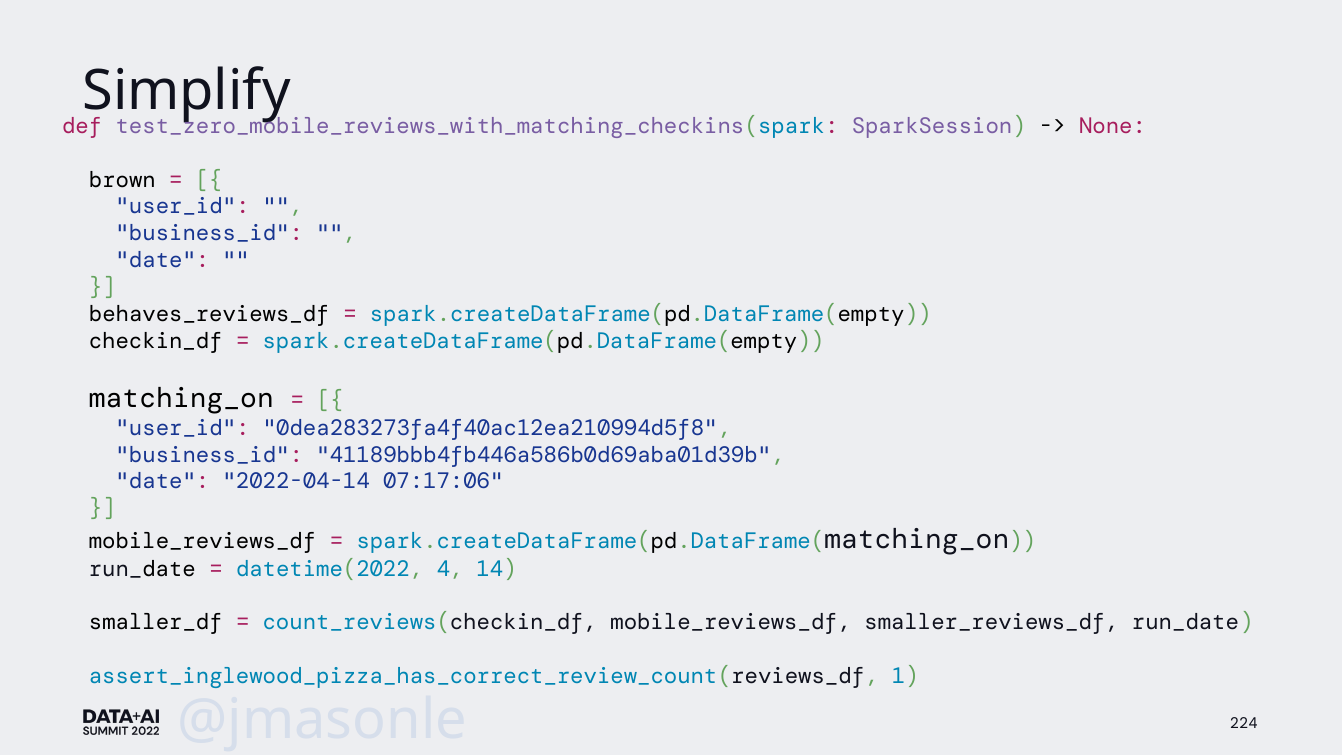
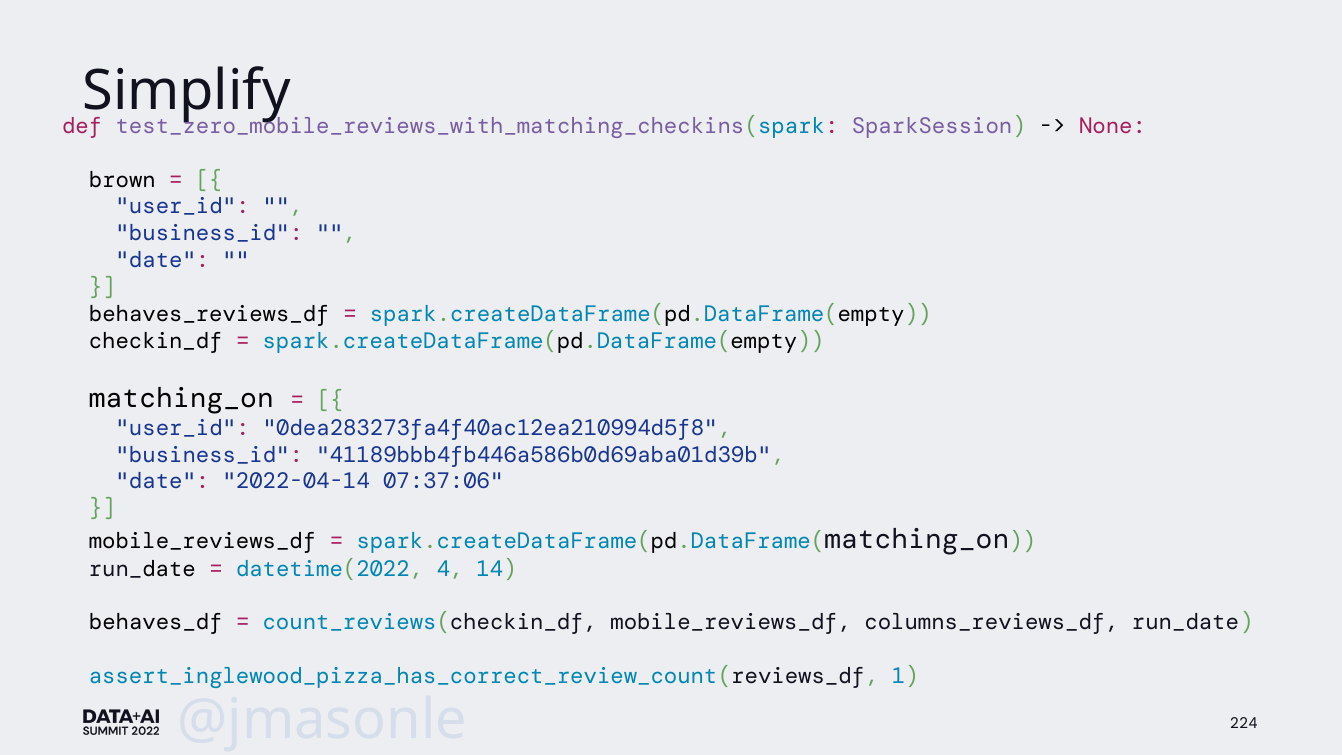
07:17:06: 07:17:06 -> 07:37:06 (443, 482)
smaller_df: smaller_df -> behaves_df (156, 623)
smaller_reviews_df: smaller_reviews_df -> columns_reviews_df (992, 623)
